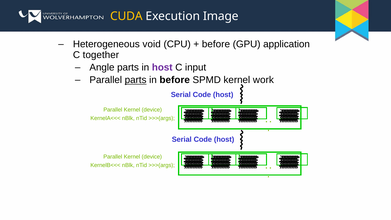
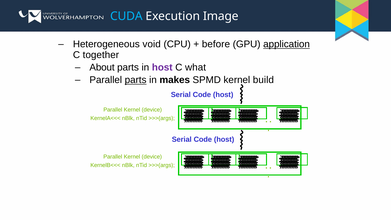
CUDA colour: yellow -> light blue (126, 16)
application underline: none -> present (287, 44)
Angle: Angle -> About (102, 67)
input: input -> what (196, 67)
in before: before -> makes (175, 80)
work: work -> build (263, 80)
